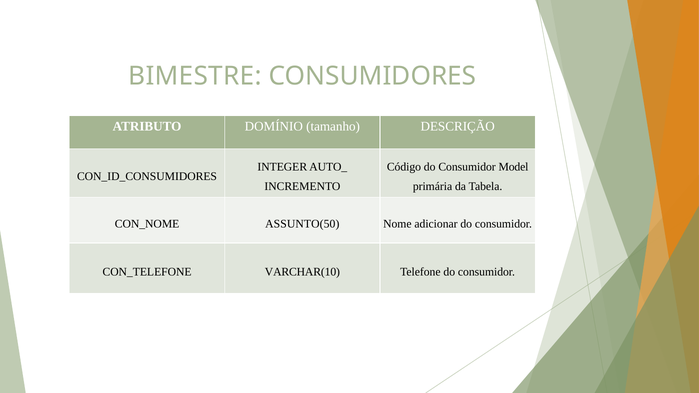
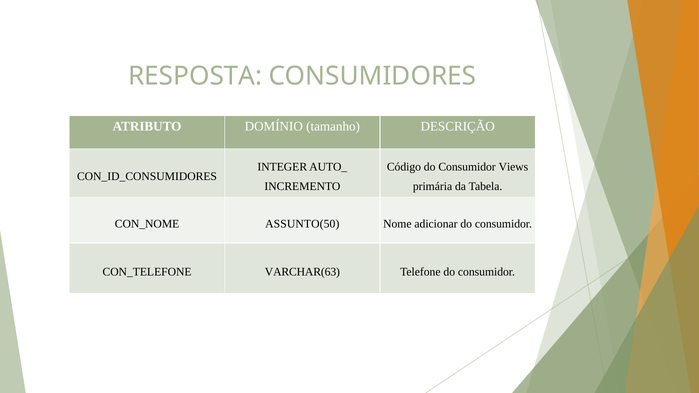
BIMESTRE: BIMESTRE -> RESPOSTA (195, 76)
Model: Model -> Views (513, 167)
VARCHAR(10: VARCHAR(10 -> VARCHAR(63 (302, 272)
